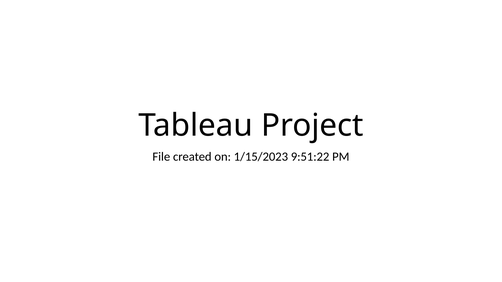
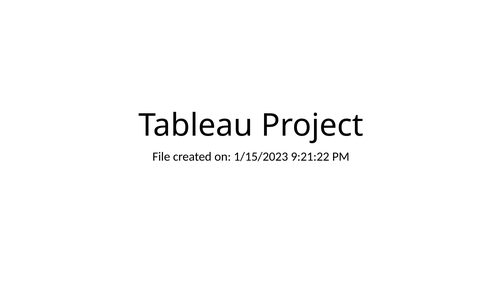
9:51:22: 9:51:22 -> 9:21:22 (310, 157)
